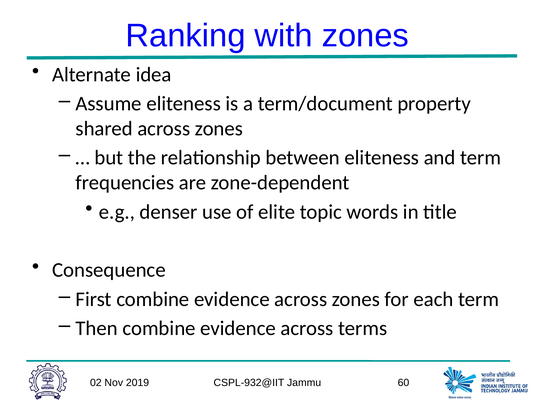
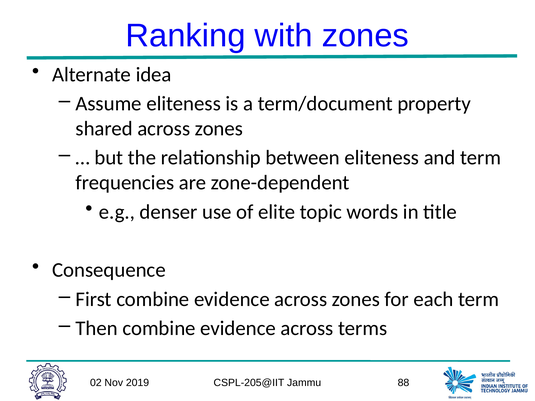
CSPL-932@IIT: CSPL-932@IIT -> CSPL-205@IIT (249, 383)
60: 60 -> 88 (403, 383)
